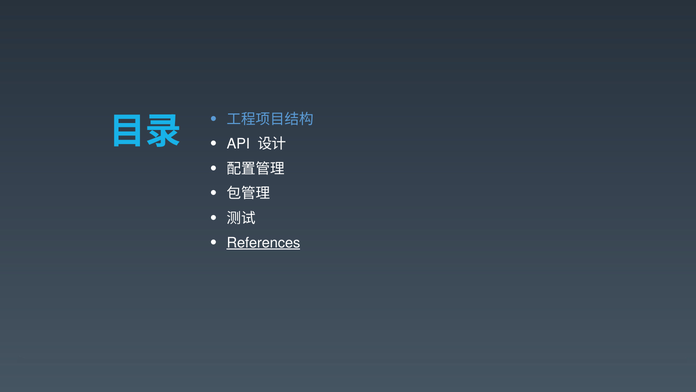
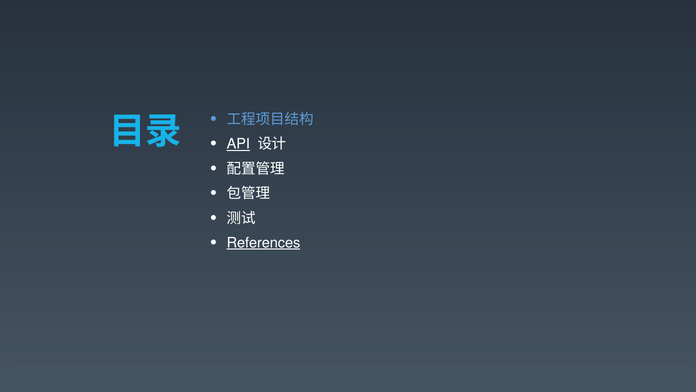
API underline: none -> present (238, 144)
